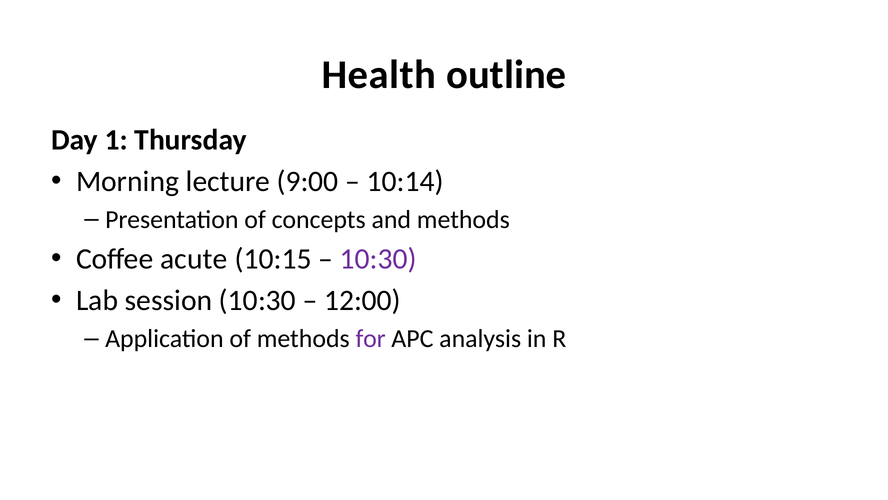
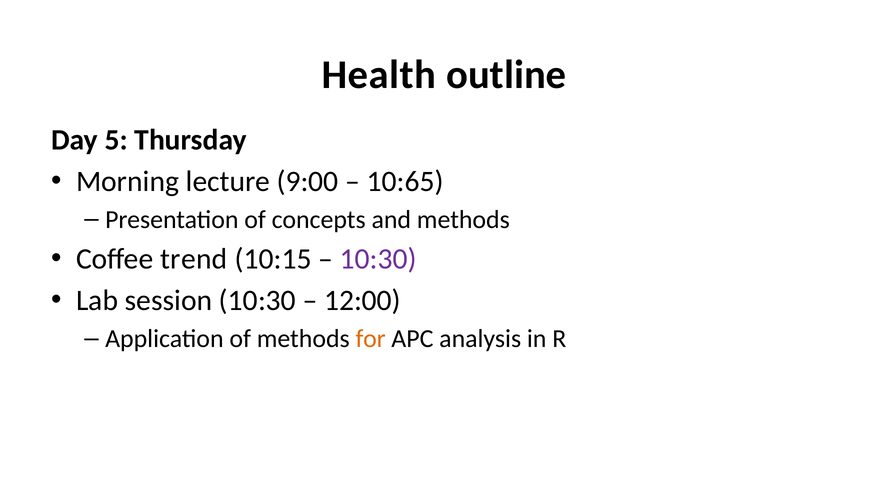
1: 1 -> 5 (116, 140)
10:14: 10:14 -> 10:65 (405, 181)
acute: acute -> trend (194, 259)
for colour: purple -> orange (371, 339)
